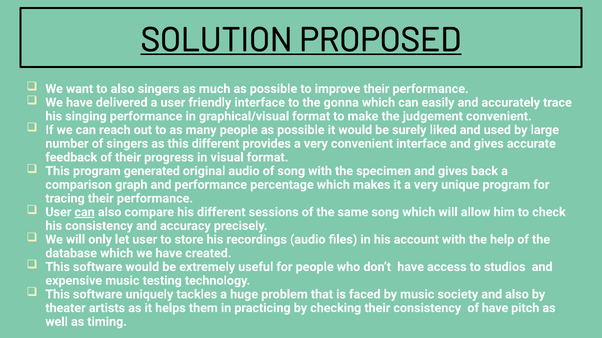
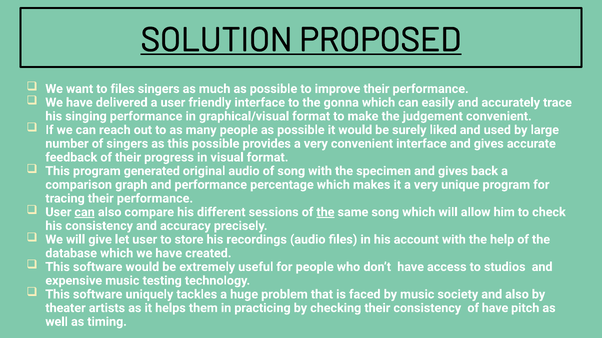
to also: also -> files (123, 89)
this different: different -> possible (216, 144)
the underline: none -> present (325, 212)
only: only -> give (100, 240)
